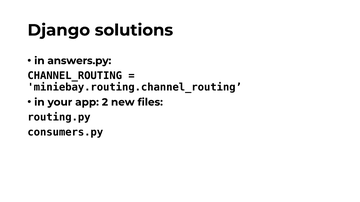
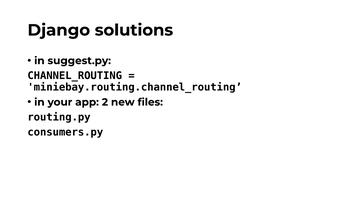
answers.py: answers.py -> suggest.py (79, 61)
